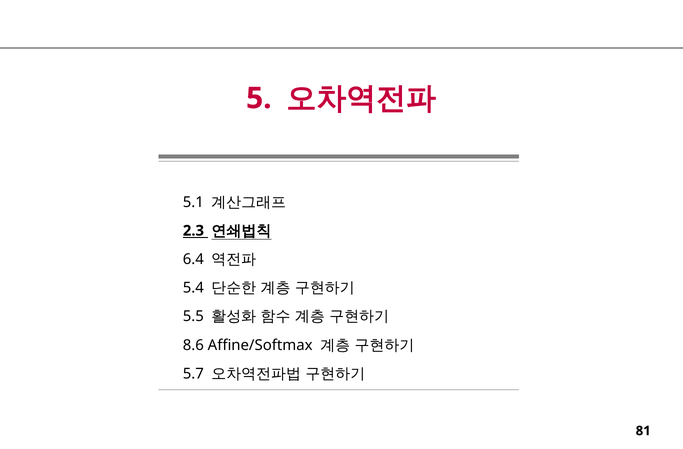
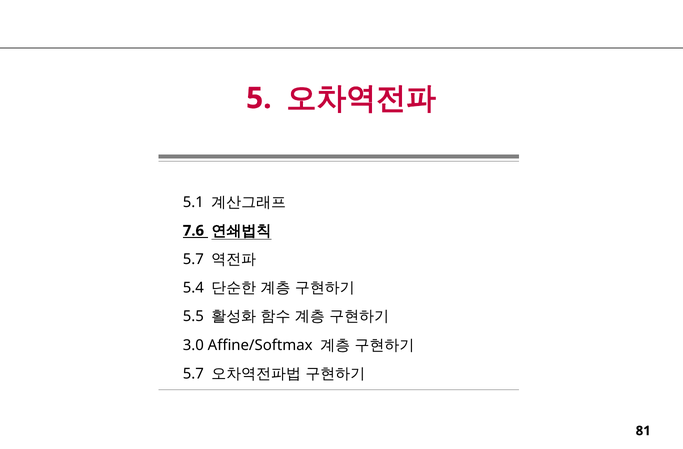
2.3: 2.3 -> 7.6 (193, 230)
6.4: 6.4 -> 5.7 (193, 259)
8.6: 8.6 -> 3.0 (193, 345)
